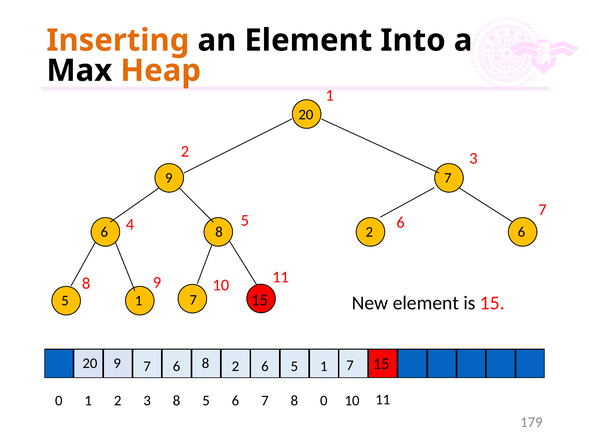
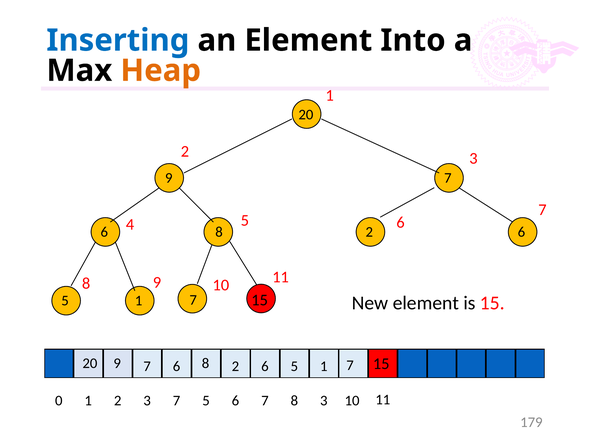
Inserting colour: orange -> blue (118, 40)
3 8: 8 -> 7 (177, 401)
8 0: 0 -> 3 (324, 401)
